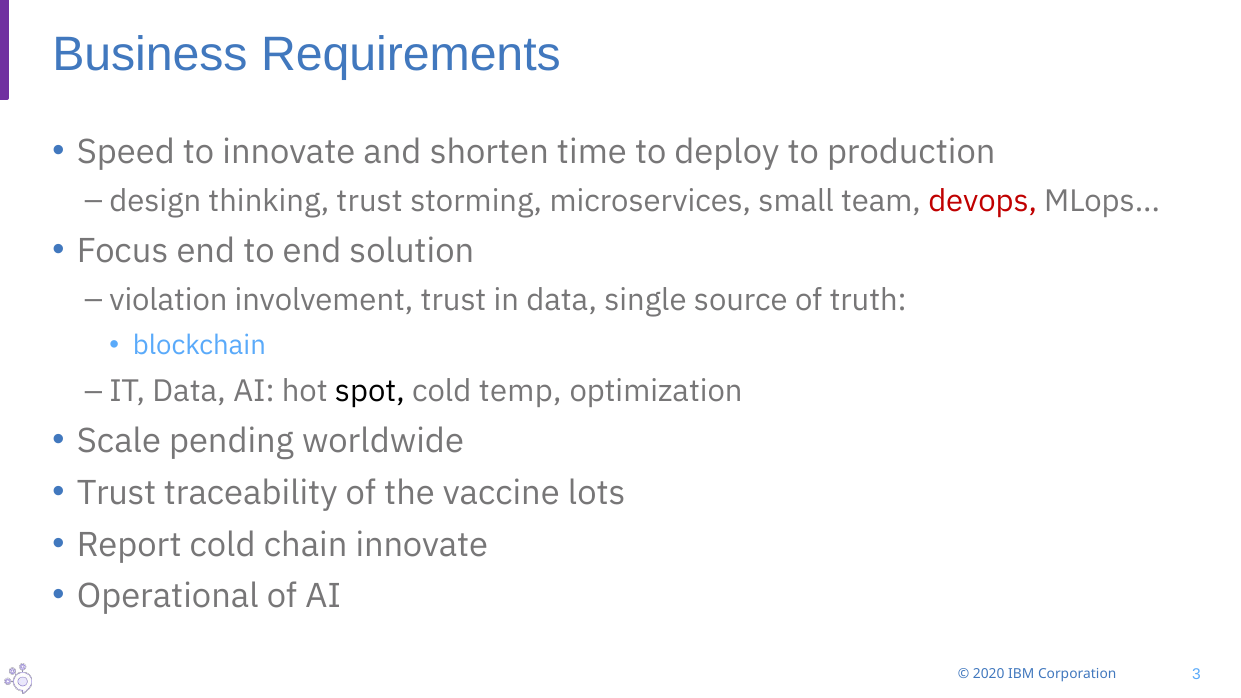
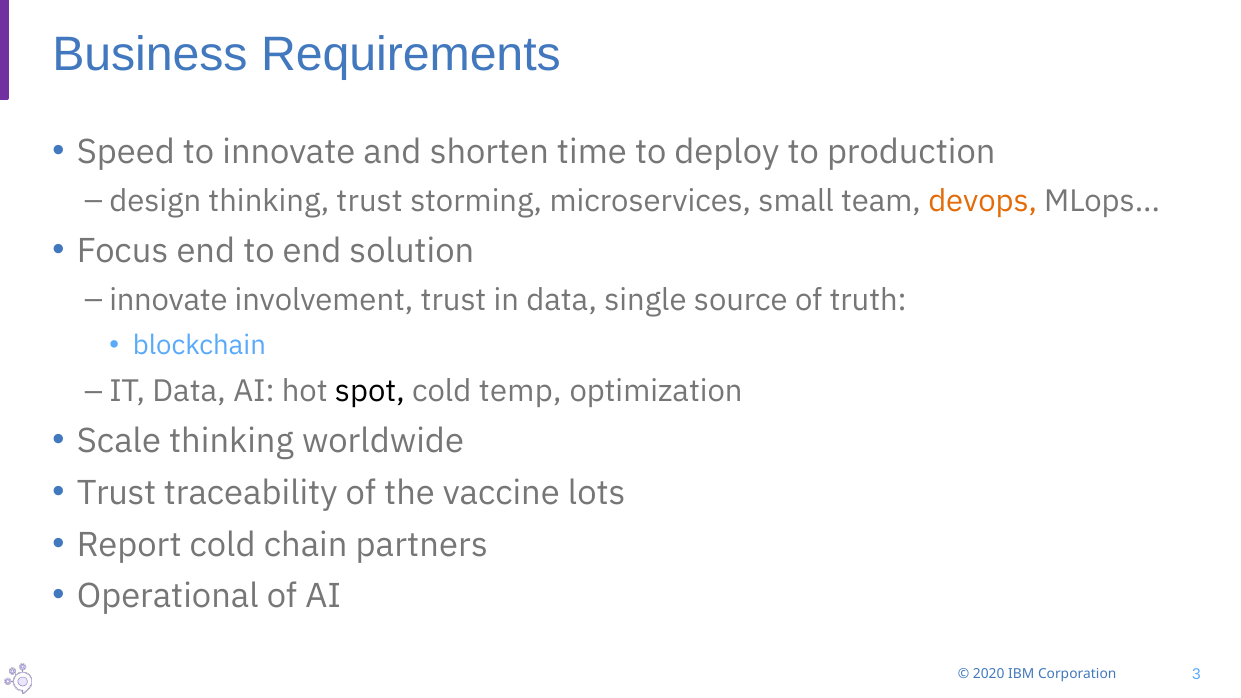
devops colour: red -> orange (983, 201)
violation: violation -> innovate (168, 300)
Scale pending: pending -> thinking (231, 441)
chain innovate: innovate -> partners (422, 545)
